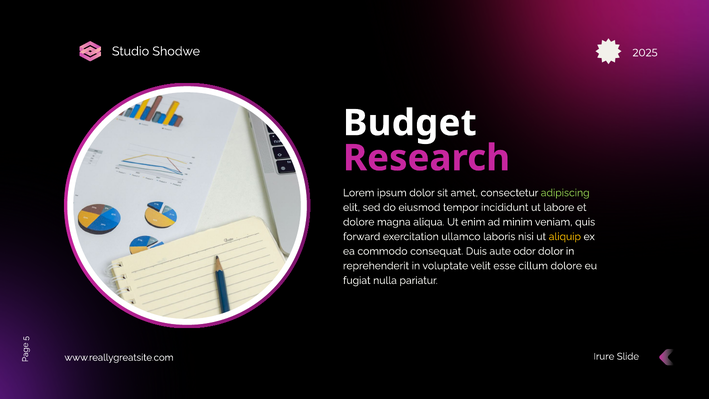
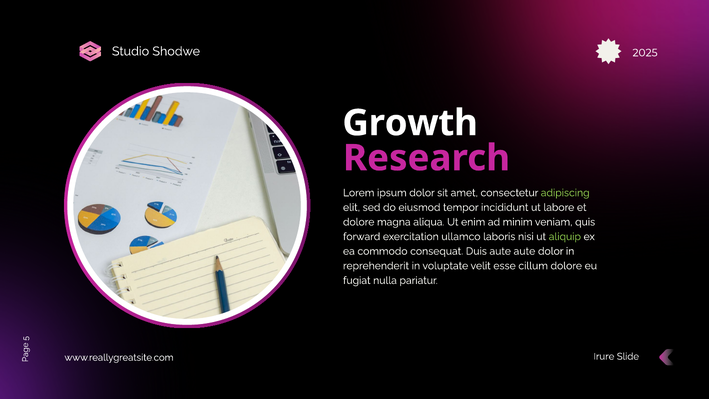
Budget: Budget -> Growth (410, 123)
aliquip colour: yellow -> light green (565, 237)
aute odor: odor -> aute (524, 251)
